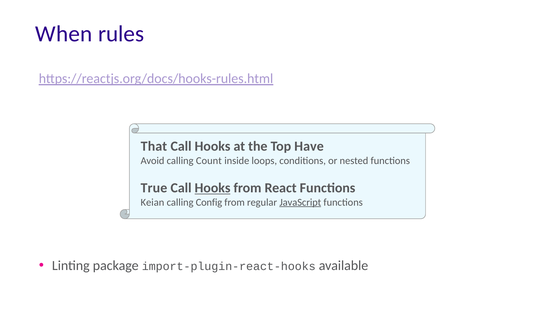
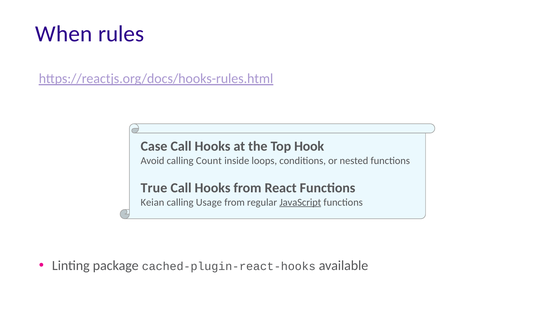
That: That -> Case (154, 146)
Have: Have -> Hook (309, 146)
Hooks underline: present -> none (213, 188)
Config: Config -> Usage (209, 202)
import-plugin-react-hooks: import-plugin-react-hooks -> cached-plugin-react-hooks (229, 267)
